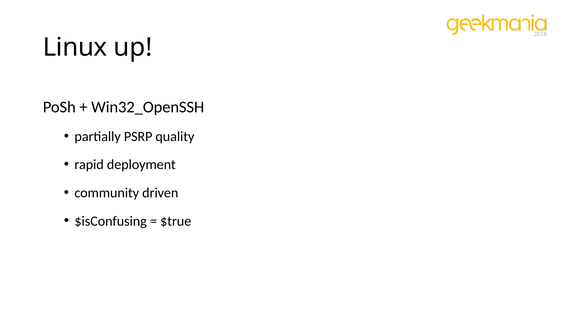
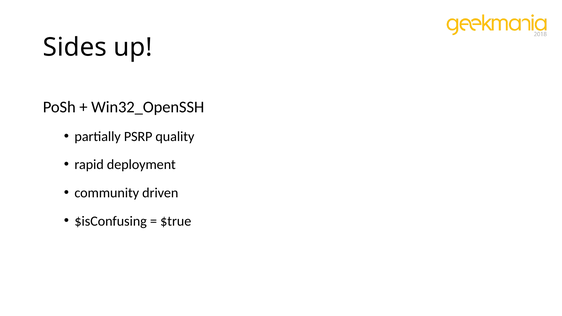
Linux: Linux -> Sides (75, 47)
